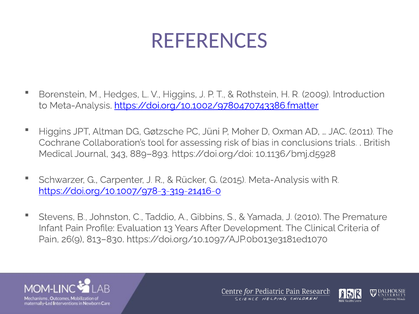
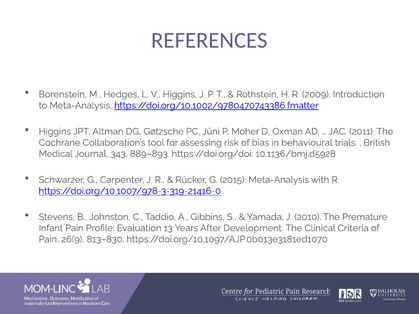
conclusions: conclusions -> behavioural (307, 143)
